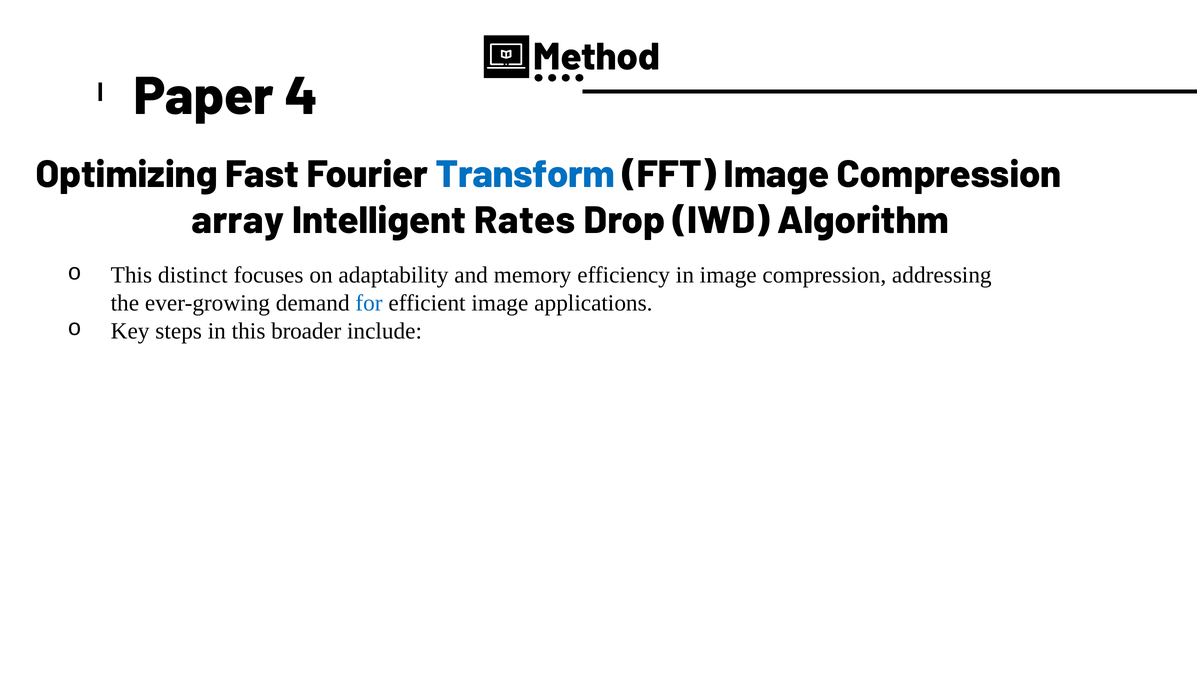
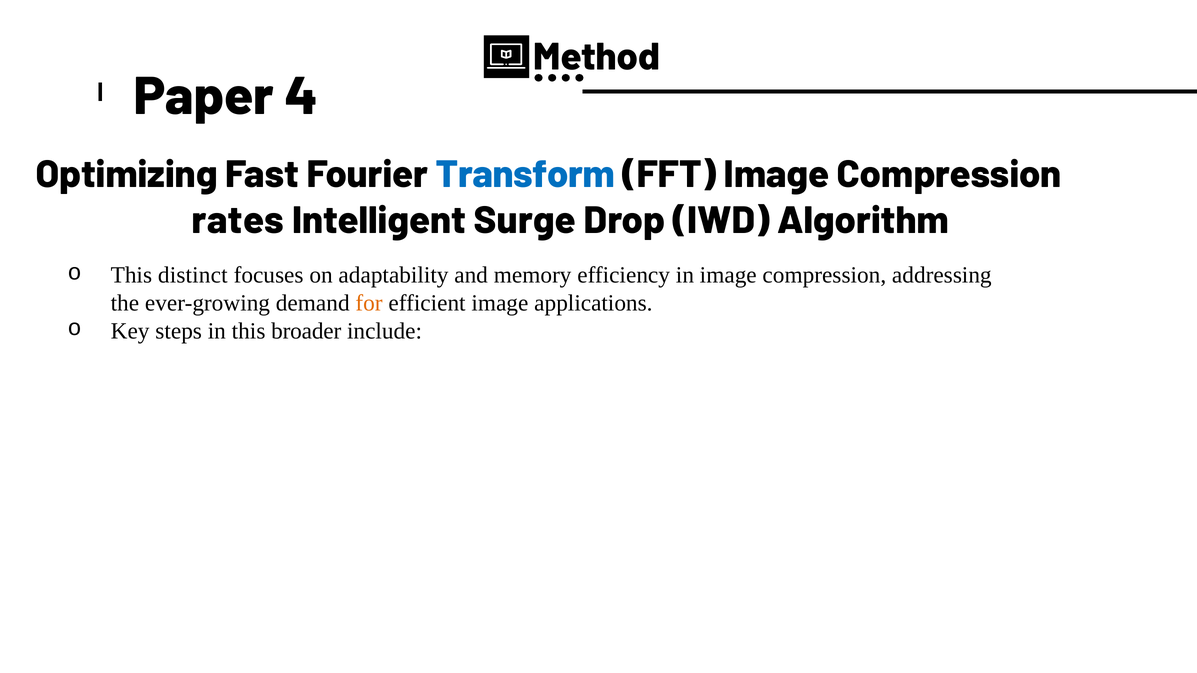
array: array -> rates (238, 221)
Rates: Rates -> Surge (525, 221)
for colour: blue -> orange (369, 303)
